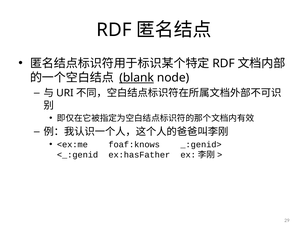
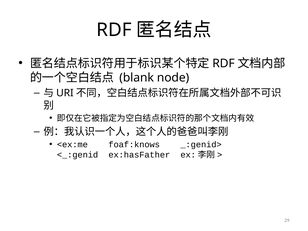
blank underline: present -> none (137, 78)
